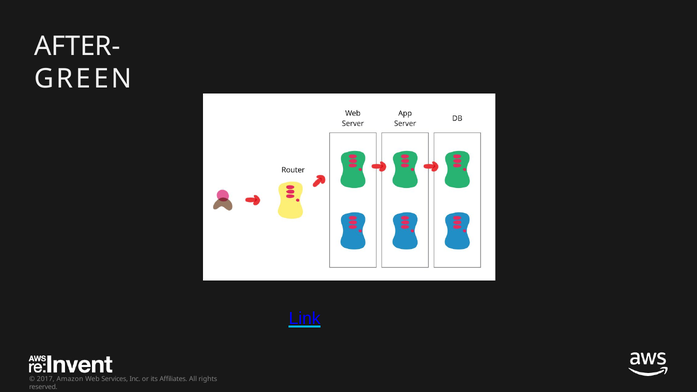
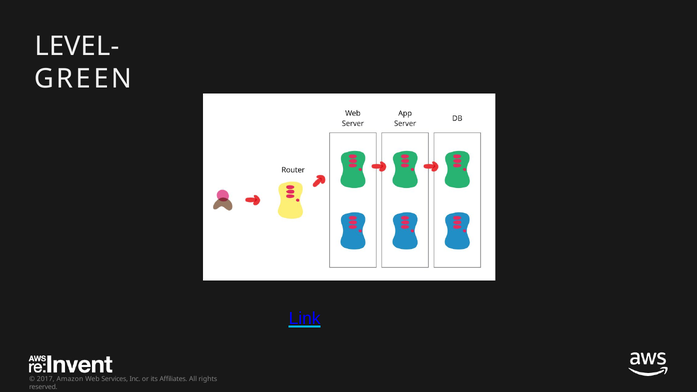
AFTER-: AFTER- -> LEVEL- (77, 46)
